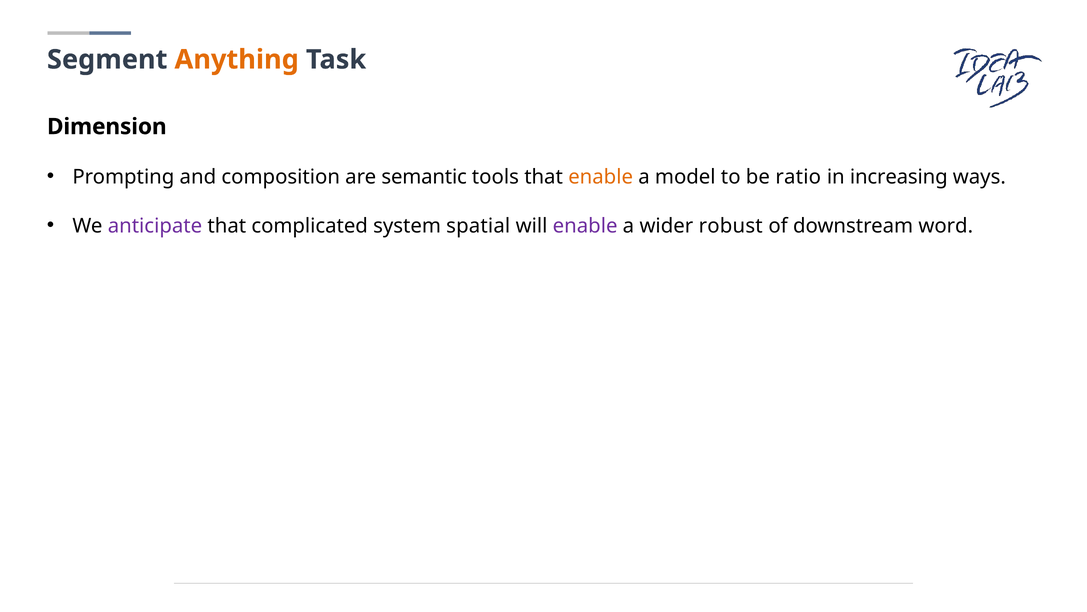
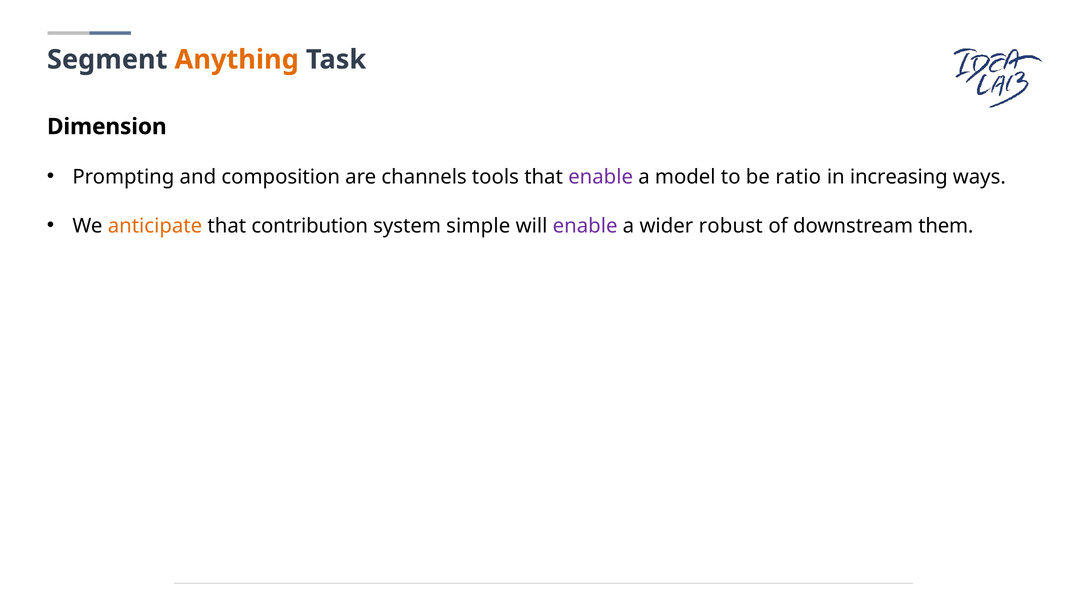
semantic: semantic -> channels (424, 177)
enable colour: orange -> purple (601, 177)
anticipate colour: purple -> orange (155, 226)
complicated: complicated -> contribution (310, 226)
spatial: spatial -> simple (478, 226)
word: word -> them (946, 226)
